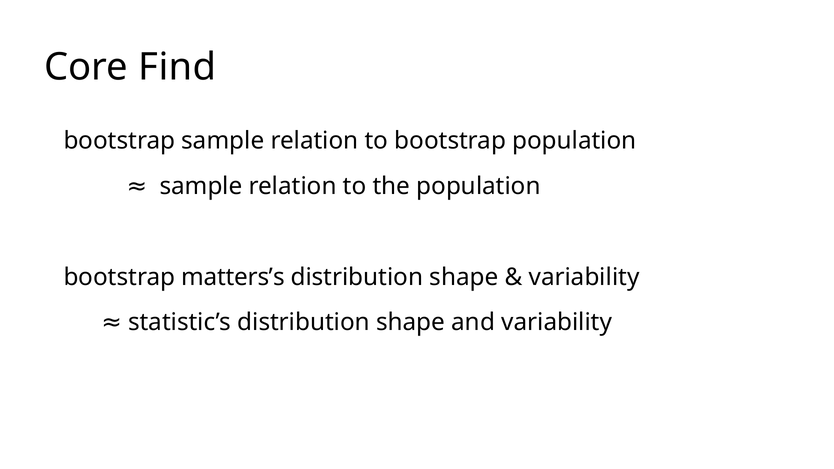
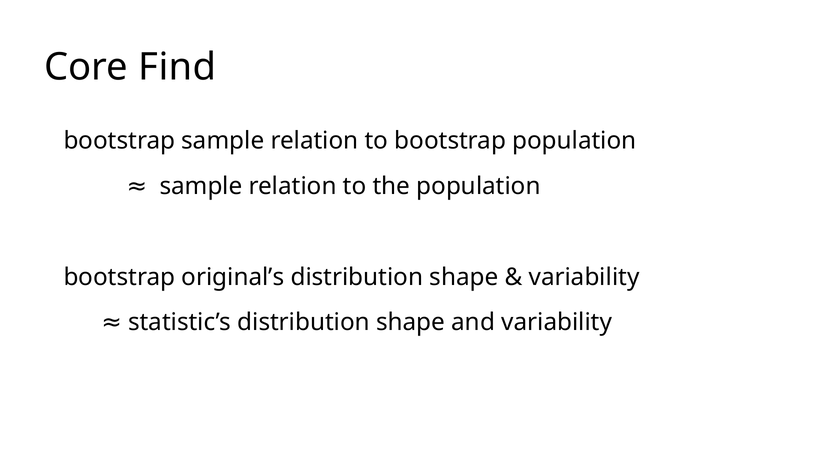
matters’s: matters’s -> original’s (233, 277)
